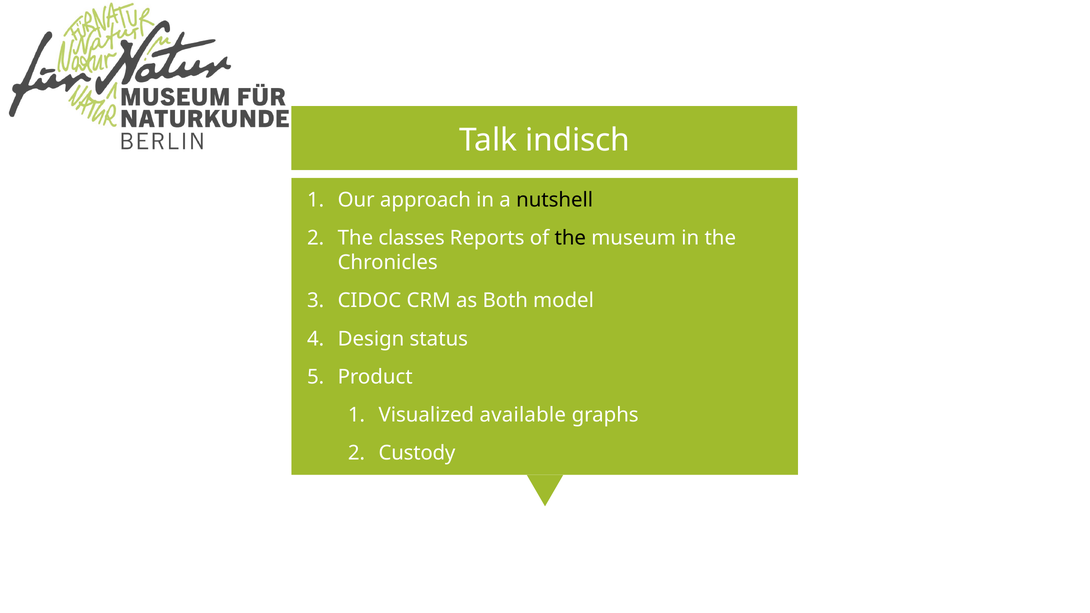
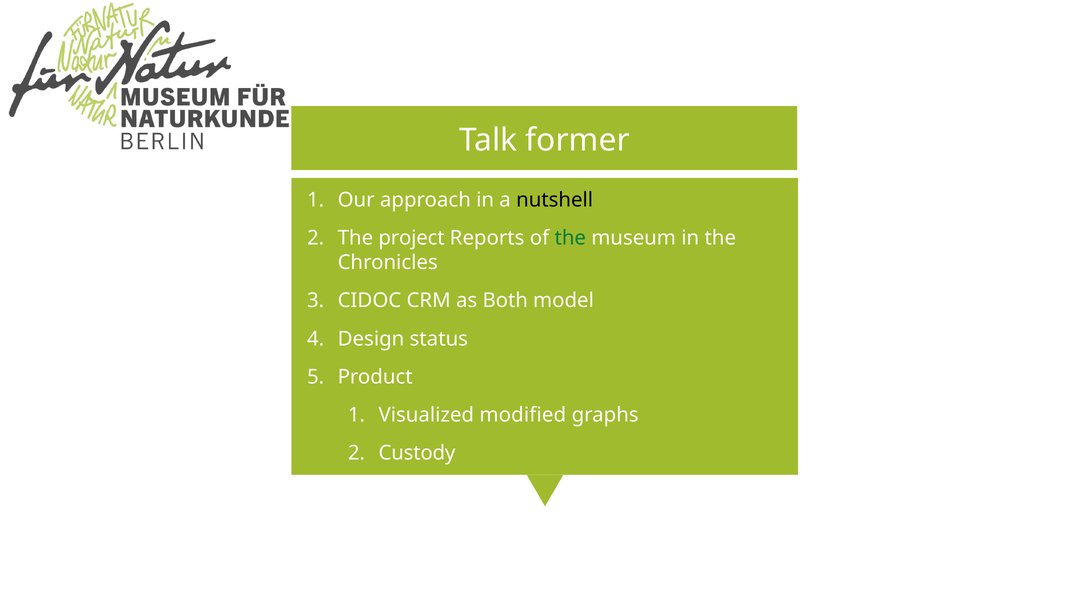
indisch: indisch -> former (578, 140)
classes: classes -> project (412, 238)
the colour: black -> green (570, 238)
available: available -> modified (523, 415)
